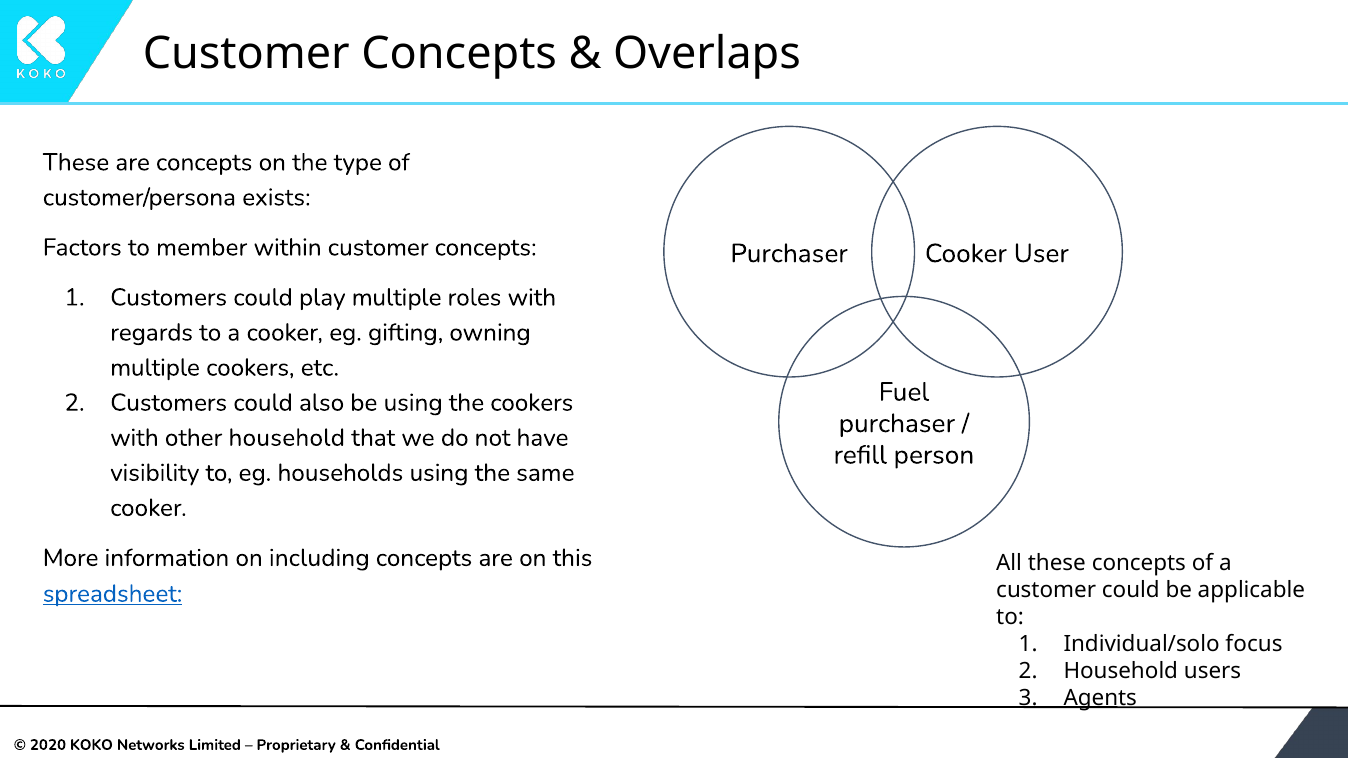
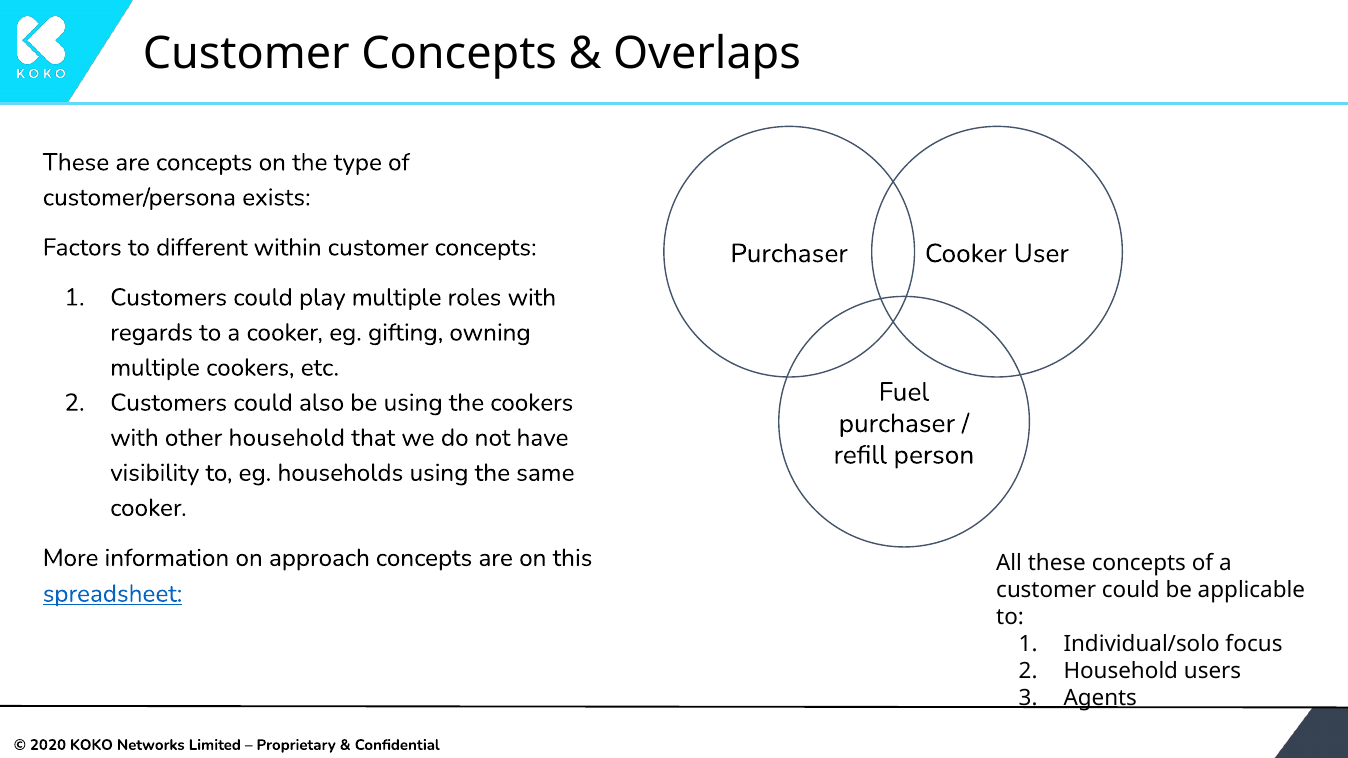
member: member -> different (202, 247)
including: including -> approach (319, 558)
